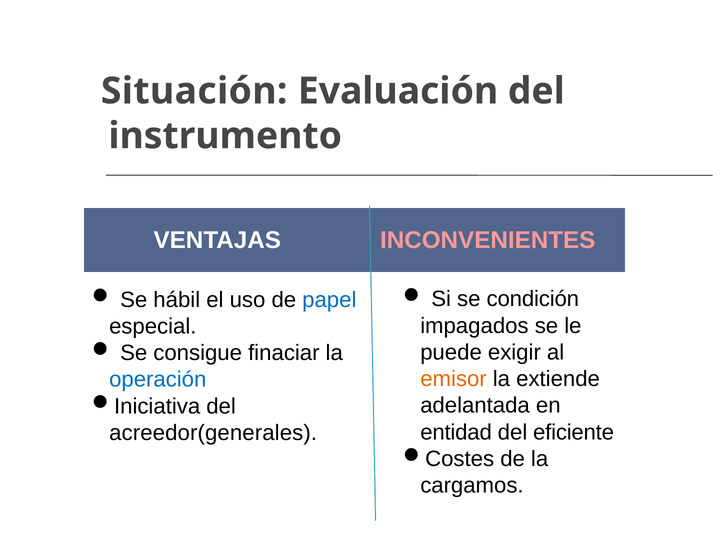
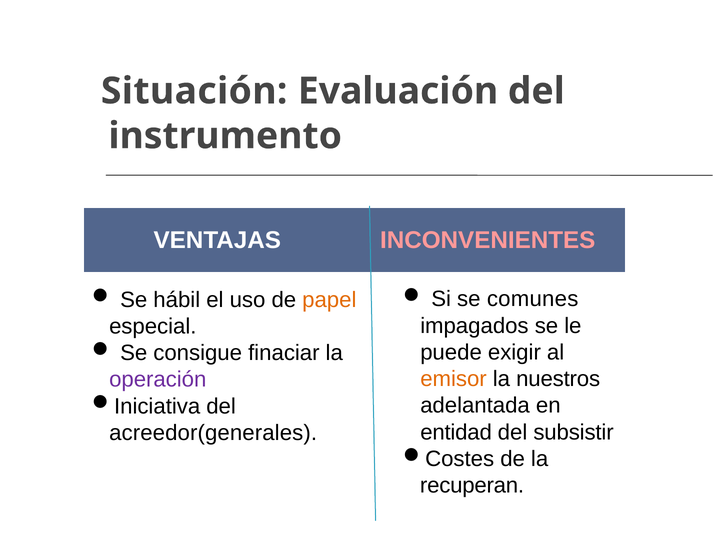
condición: condición -> comunes (533, 299)
papel colour: blue -> orange (329, 300)
extiende: extiende -> nuestros (558, 379)
operación colour: blue -> purple (158, 380)
eficiente: eficiente -> subsistir (574, 433)
cargamos: cargamos -> recuperan (472, 486)
